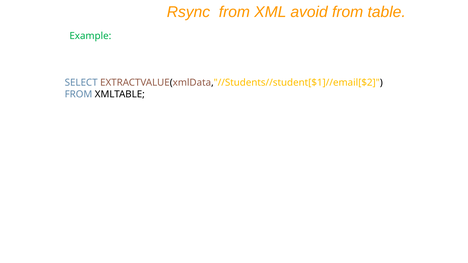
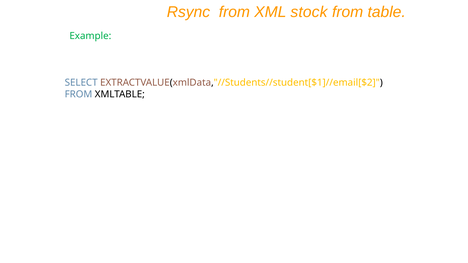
avoid: avoid -> stock (309, 12)
